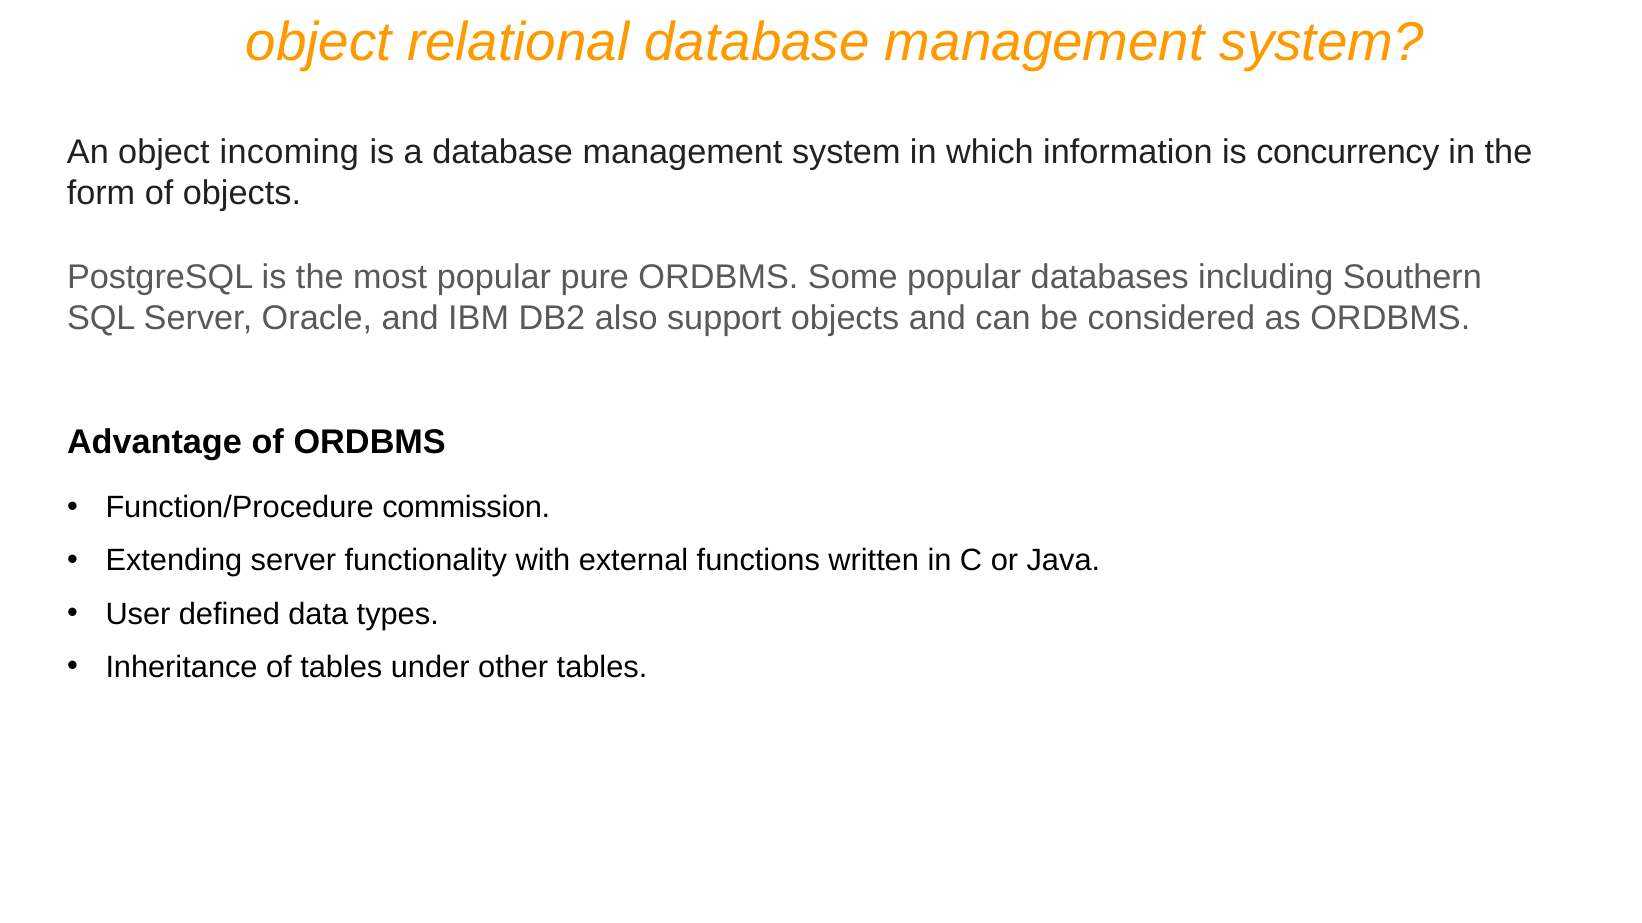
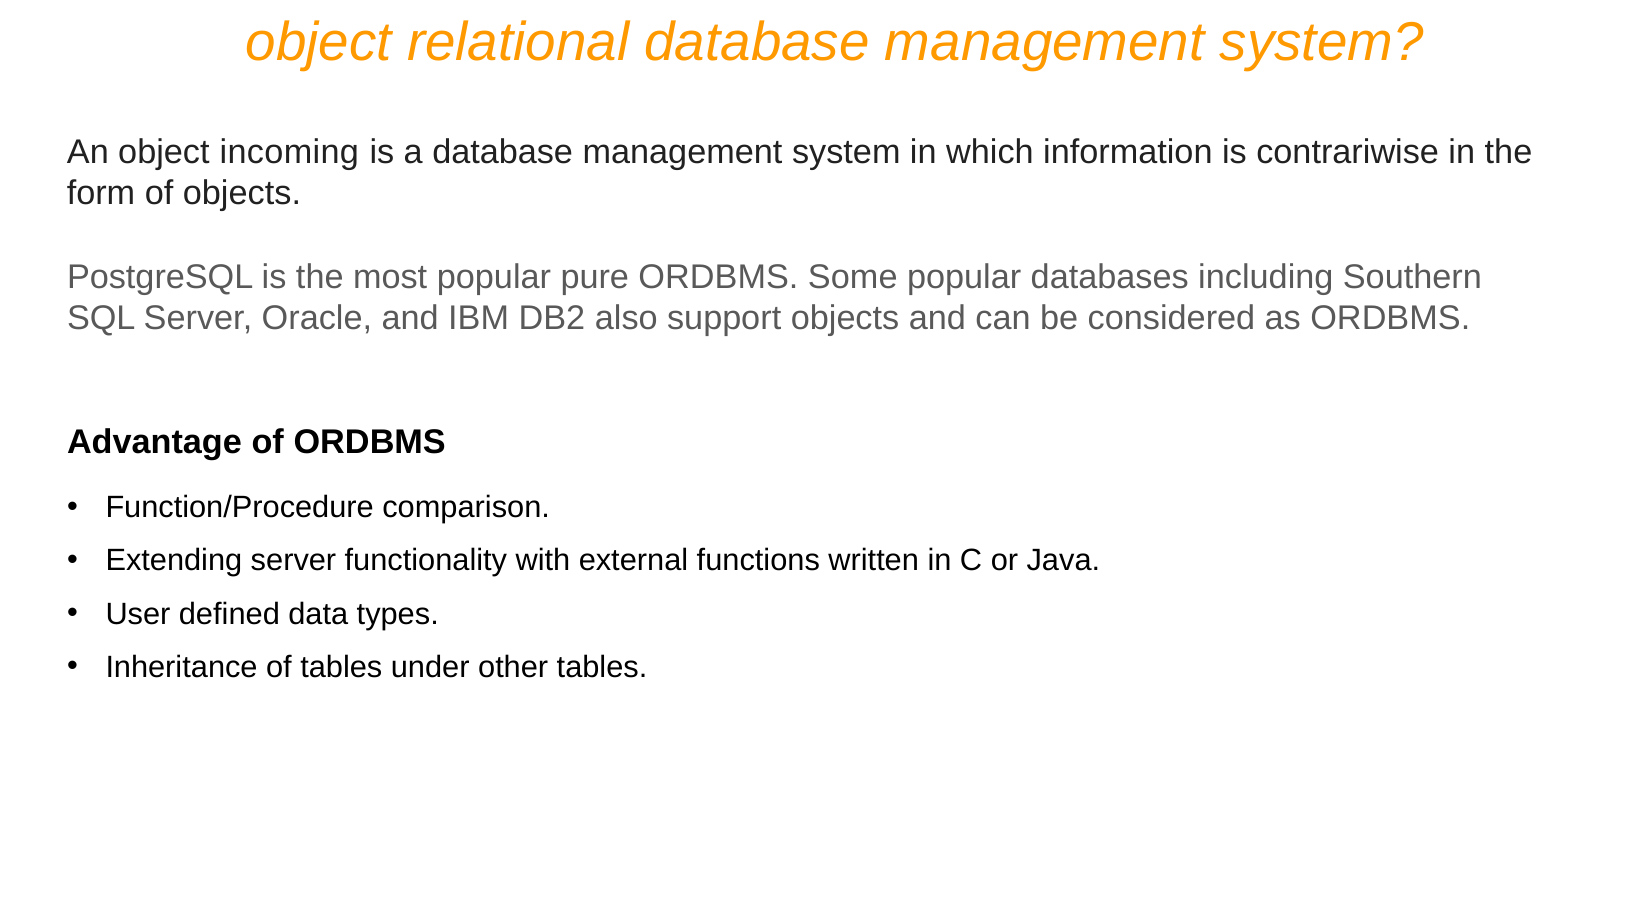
concurrency: concurrency -> contrariwise (1348, 152)
commission: commission -> comparison (466, 508)
